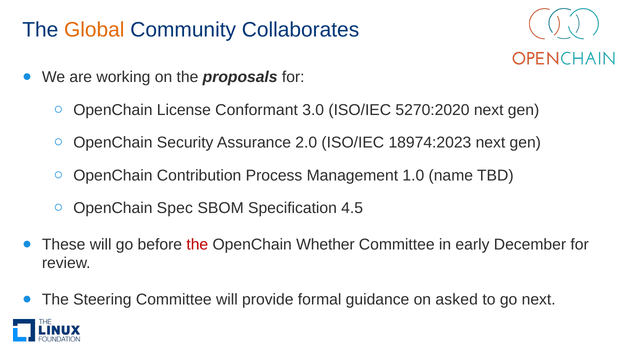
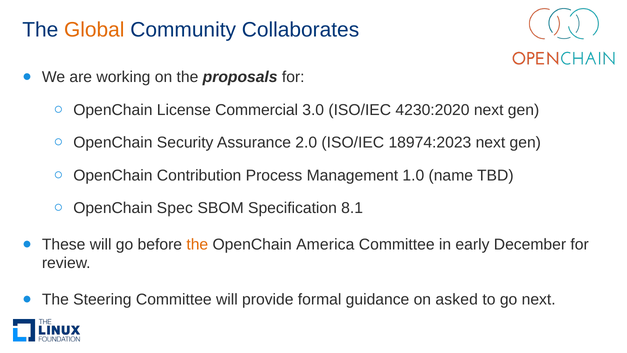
Conformant: Conformant -> Commercial (257, 110)
5270:2020: 5270:2020 -> 4230:2020 (433, 110)
4.5: 4.5 -> 8.1 (352, 208)
the colour: red -> orange (197, 244)
Whether: Whether -> America (325, 244)
